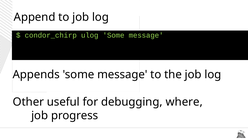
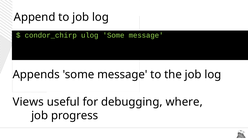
Other: Other -> Views (28, 101)
